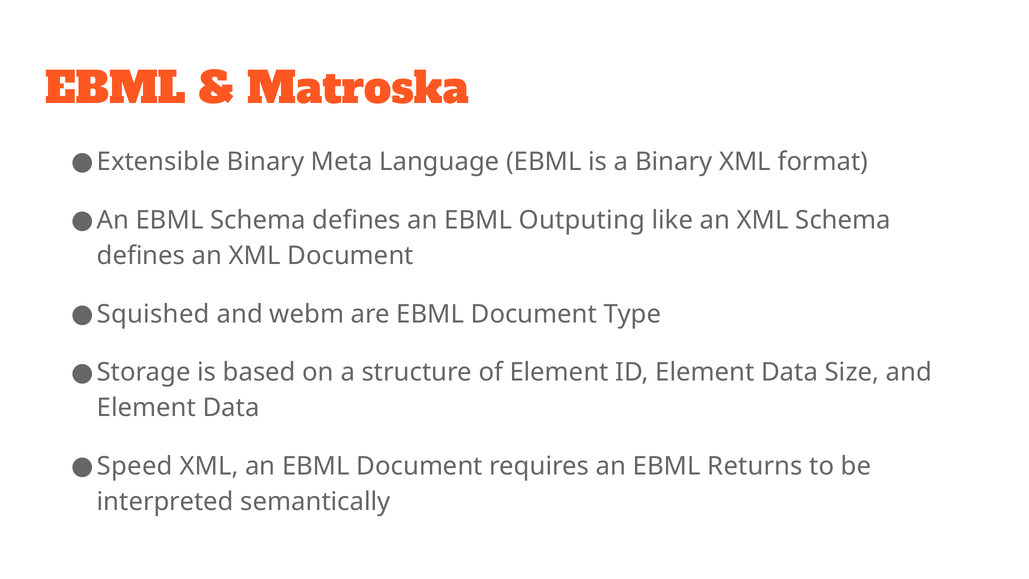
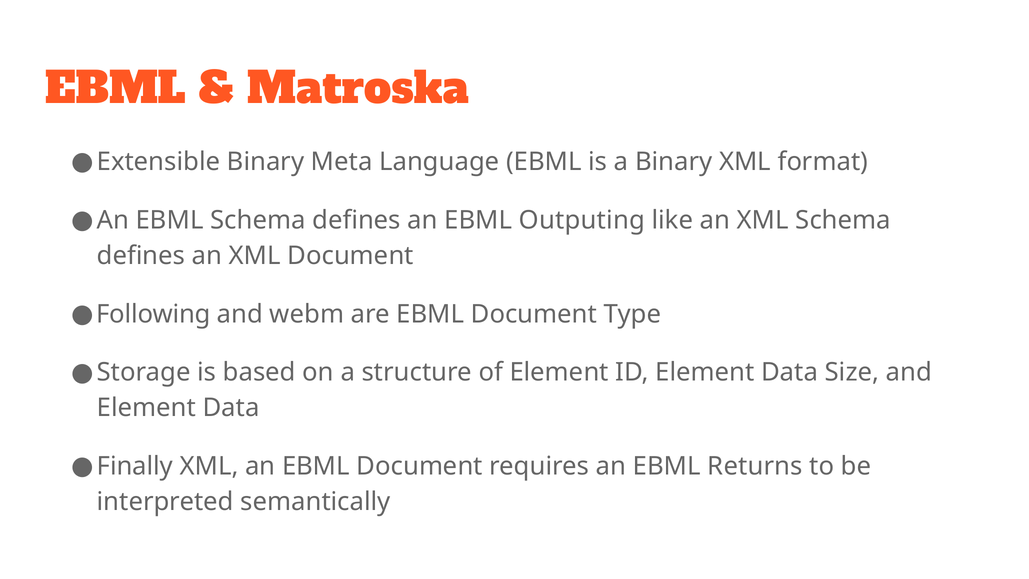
Squished: Squished -> Following (154, 314)
Speed: Speed -> Finally (135, 466)
